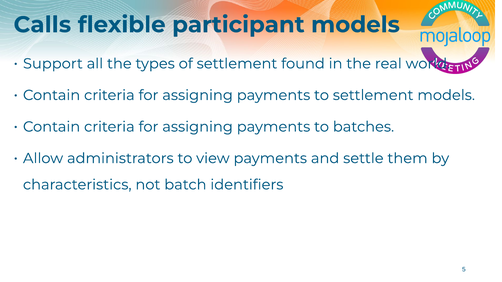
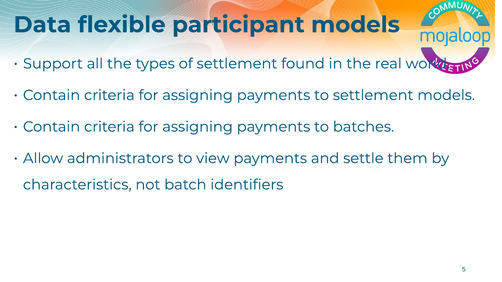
Calls: Calls -> Data (42, 25)
